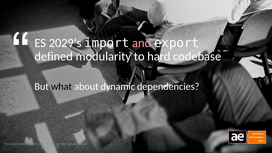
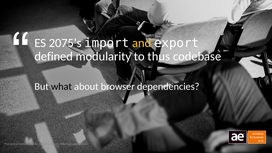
2029’s: 2029’s -> 2075’s (65, 43)
and colour: pink -> yellow (142, 43)
hard: hard -> thus (159, 56)
dynamic: dynamic -> browser (118, 86)
